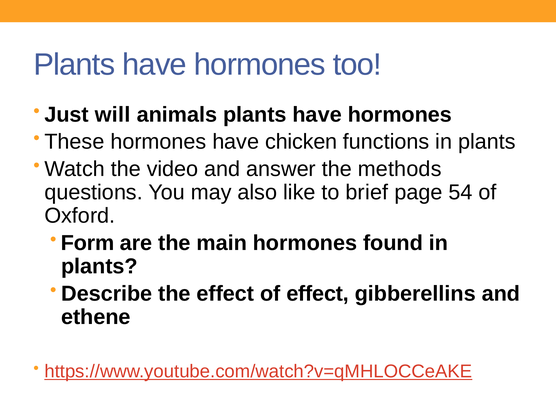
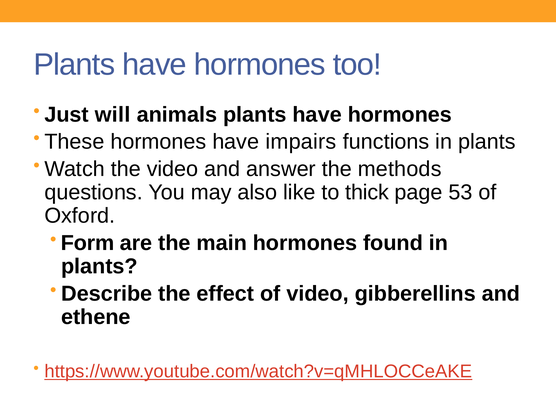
chicken: chicken -> impairs (301, 142)
brief: brief -> thick (367, 192)
54: 54 -> 53 (461, 192)
of effect: effect -> video (318, 294)
